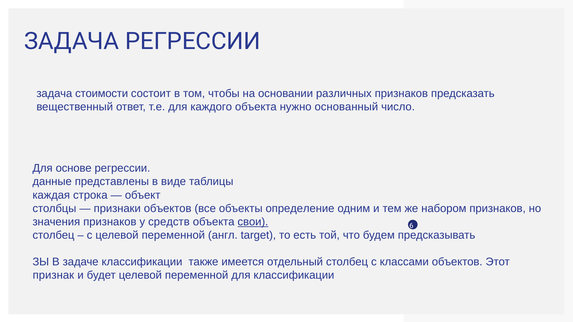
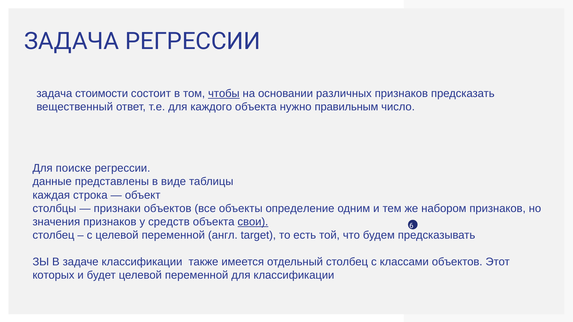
чтобы underline: none -> present (224, 94)
основанный: основанный -> правильным (346, 107)
основе: основе -> поиске (74, 168)
признак: признак -> которых (53, 275)
